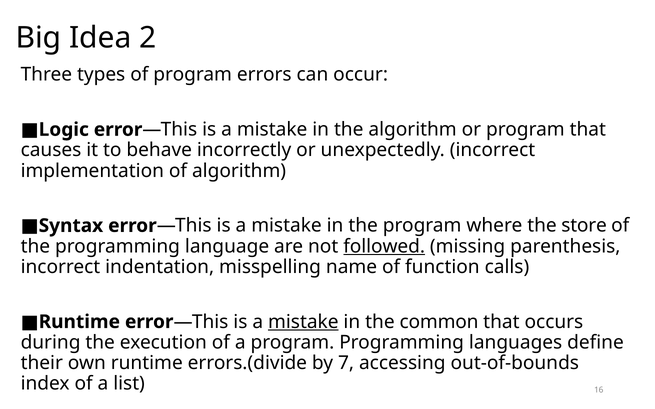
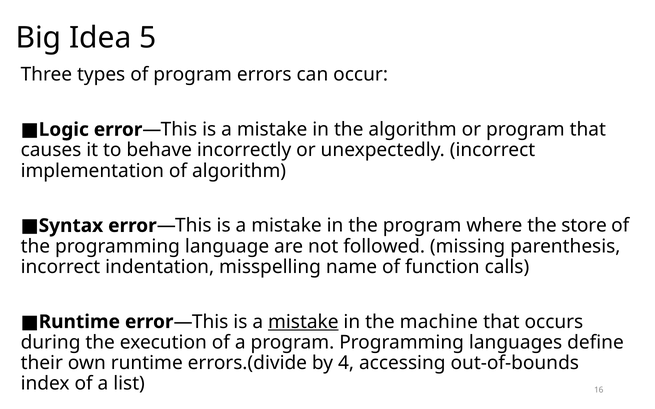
2: 2 -> 5 (148, 38)
followed underline: present -> none (384, 246)
common: common -> machine (439, 322)
7: 7 -> 4 (346, 363)
